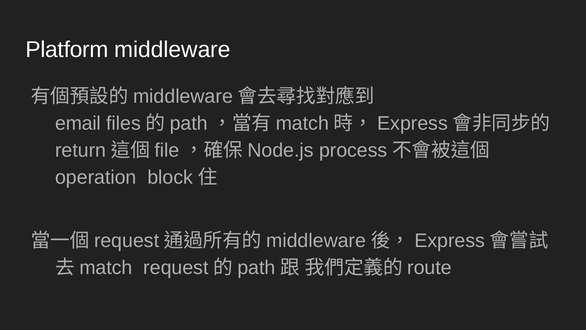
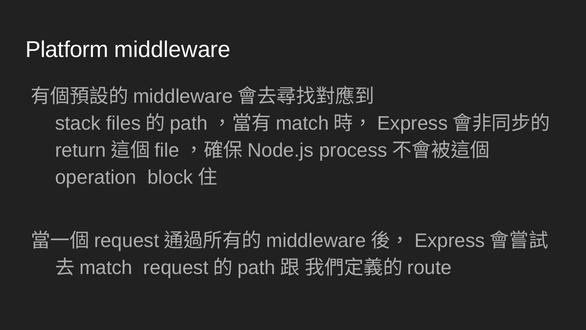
email: email -> stack (78, 123)
